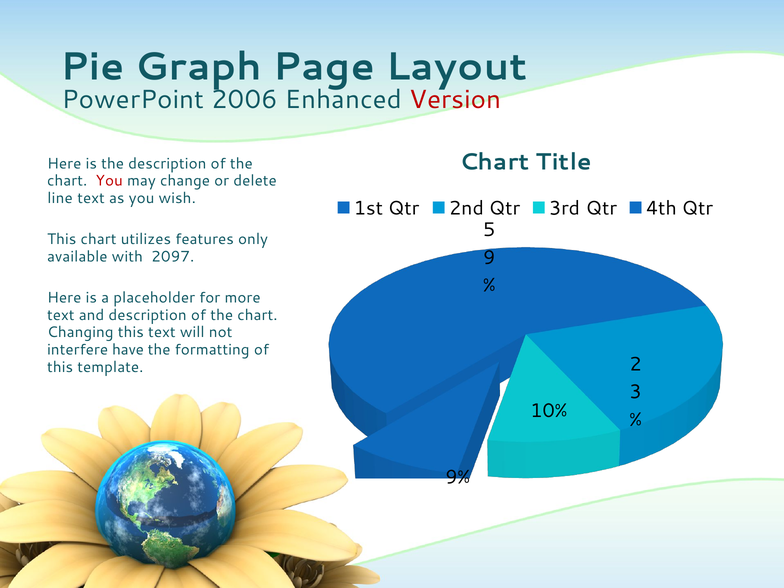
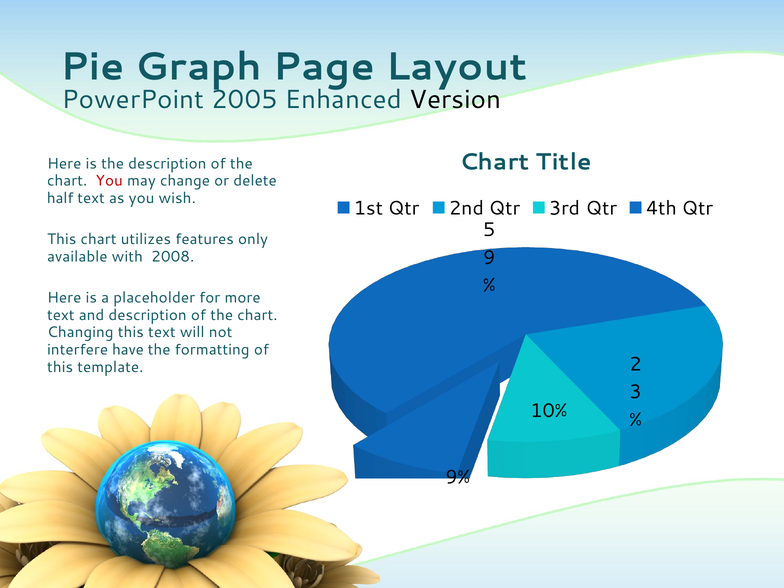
2006: 2006 -> 2005 (245, 100)
Version colour: red -> black (455, 100)
line: line -> half (60, 198)
2097: 2097 -> 2008 (173, 257)
